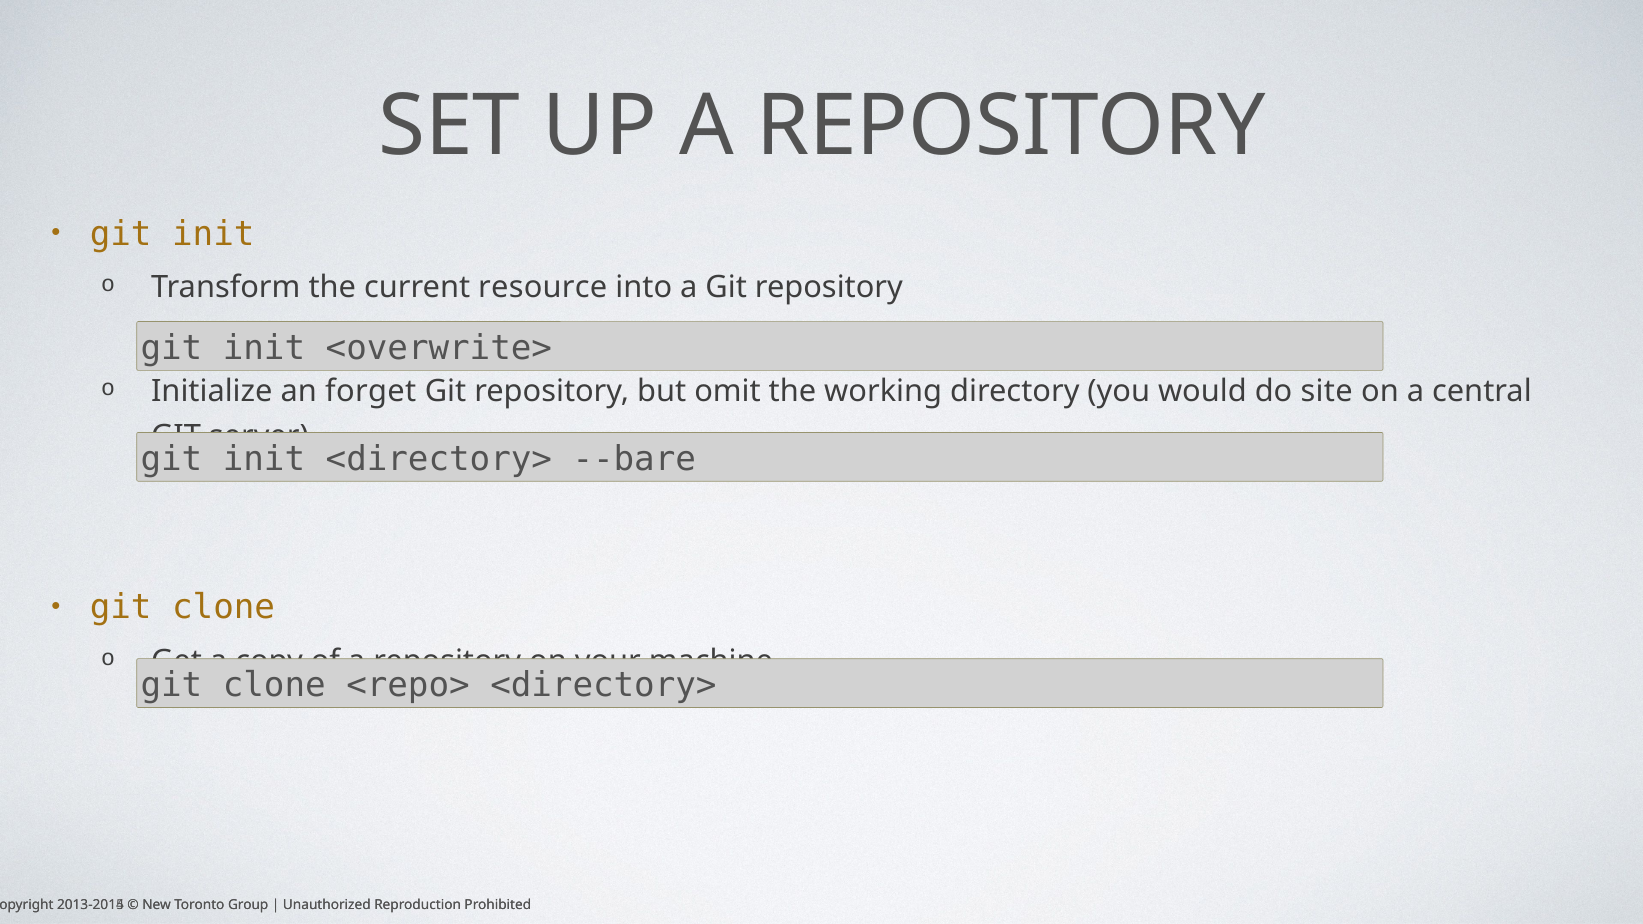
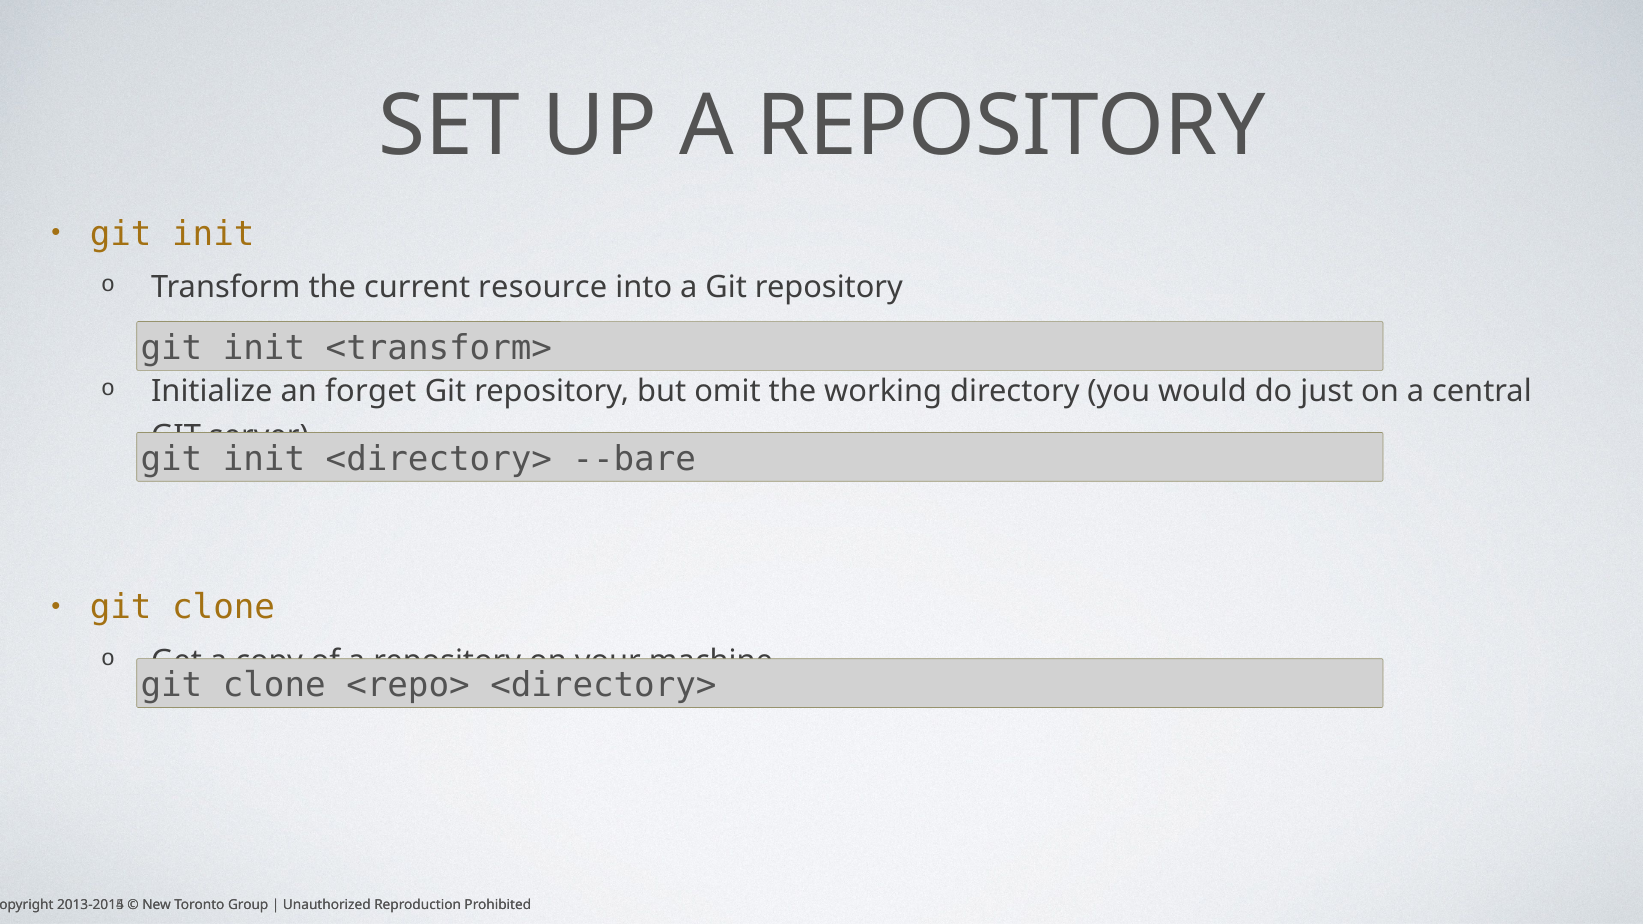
<overwrite>: <overwrite> -> <transform> (439, 348)
site: site -> just (1327, 392)
